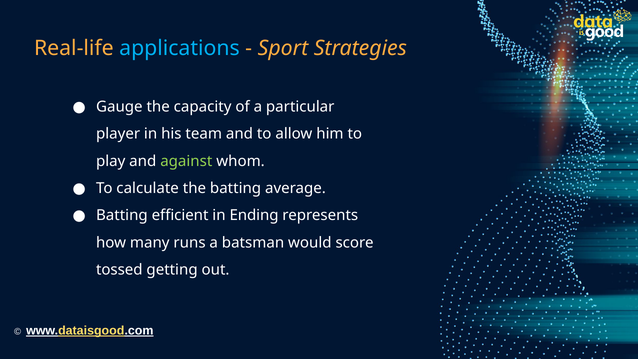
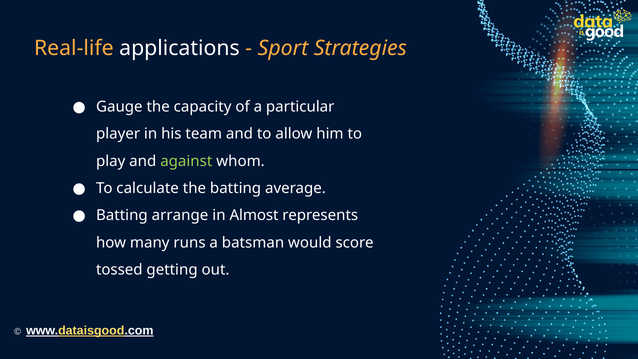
applications colour: light blue -> white (180, 48)
efficient: efficient -> arrange (180, 215)
Ending: Ending -> Almost (254, 215)
